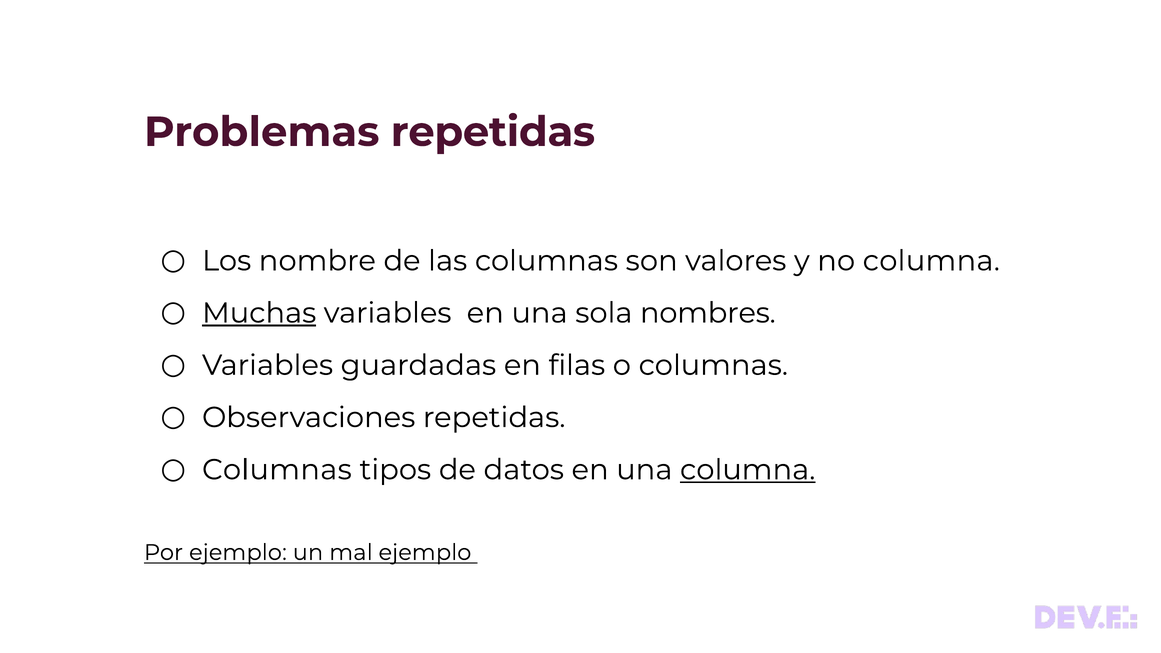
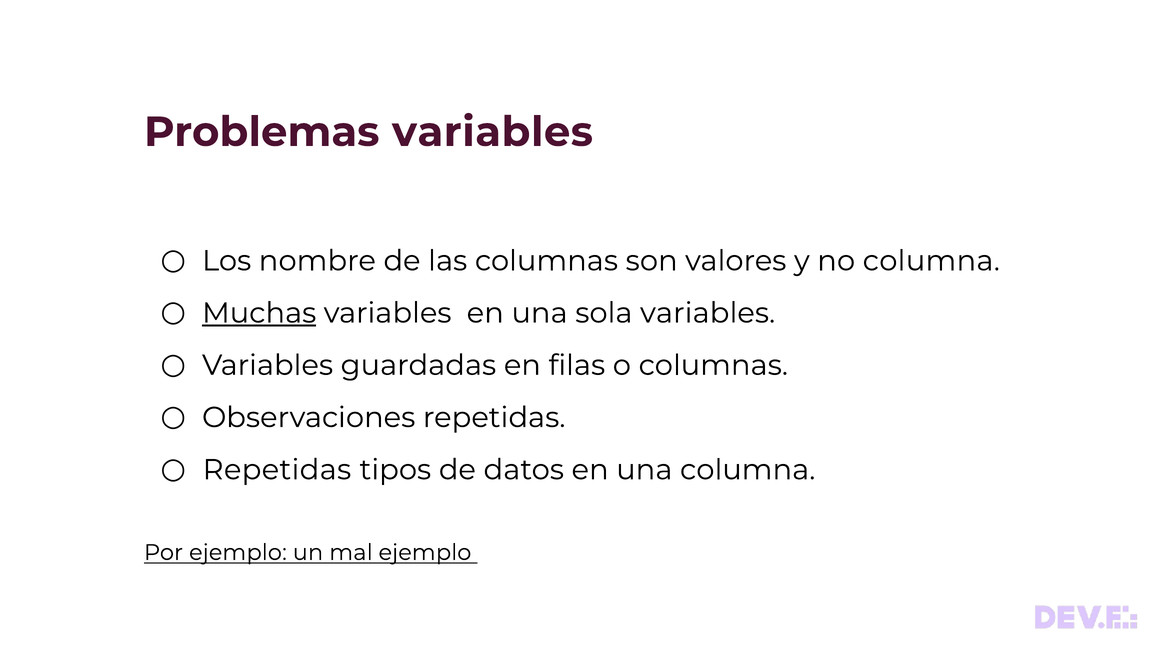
Problemas repetidas: repetidas -> variables (492, 132)
sola nombres: nombres -> variables (708, 313)
Columnas: Columnas -> Repetidas (277, 470)
columna underline: present -> none (748, 470)
